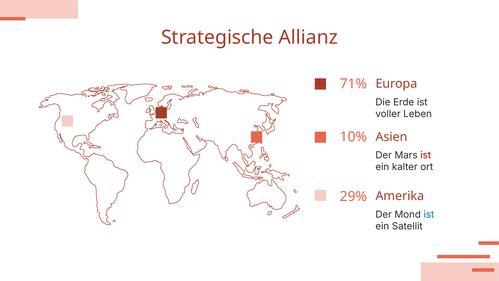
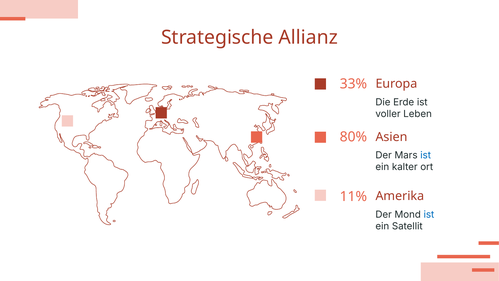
71%: 71% -> 33% (353, 84)
10%: 10% -> 80% (353, 137)
ist colour: red -> blue (426, 155)
29%: 29% -> 11% (353, 196)
